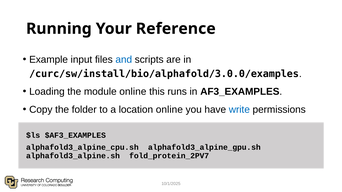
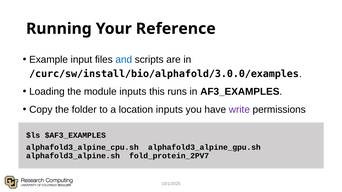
module online: online -> inputs (133, 92)
location online: online -> inputs (169, 110)
write colour: blue -> purple (239, 110)
